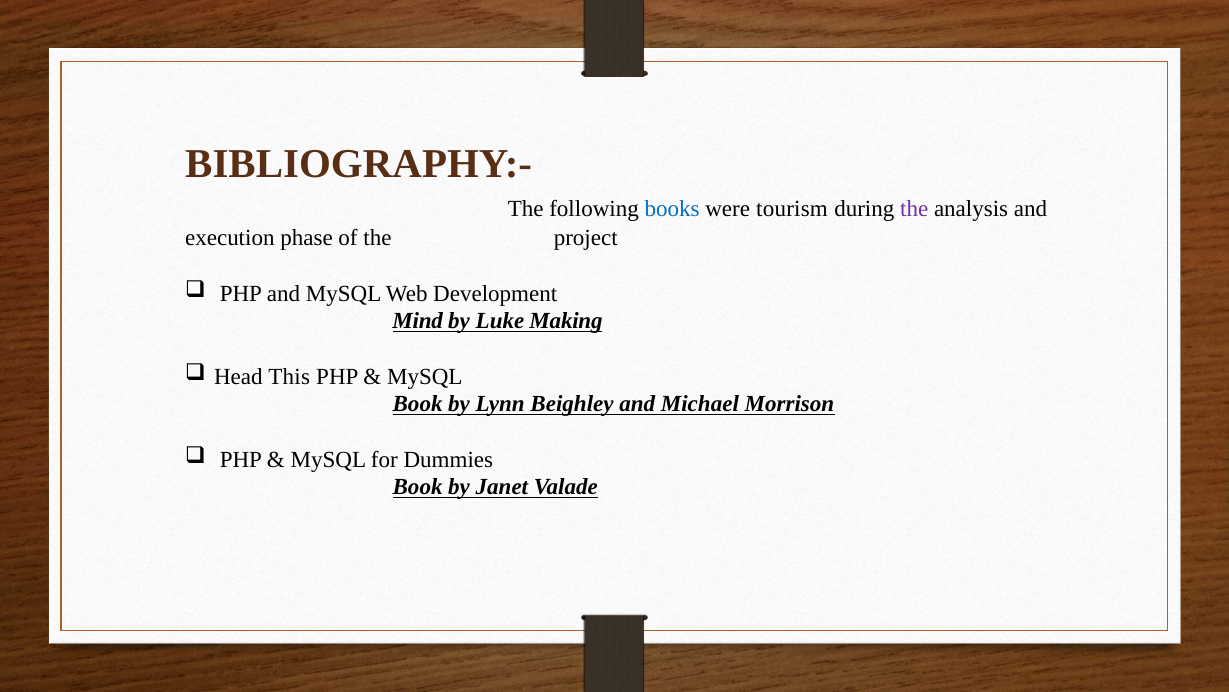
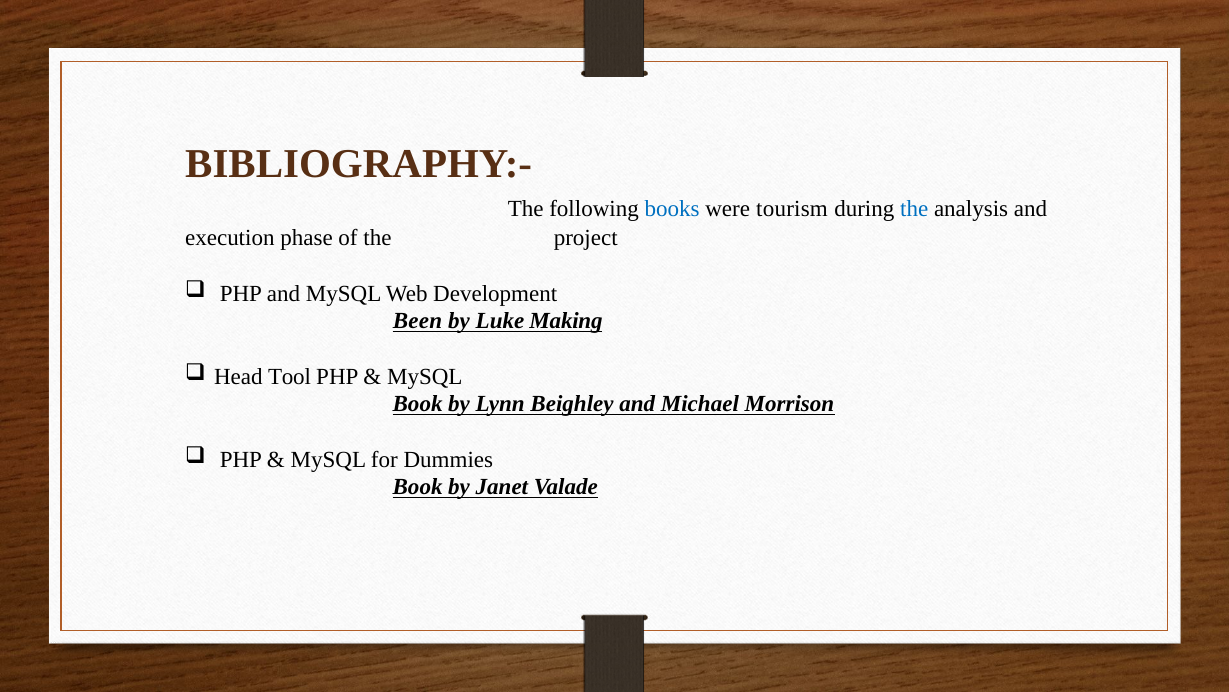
the colour: purple -> blue (914, 209)
Mind: Mind -> Been (417, 321)
This: This -> Tool (289, 376)
